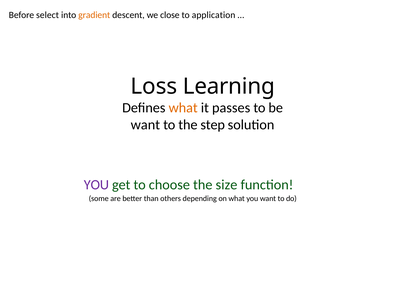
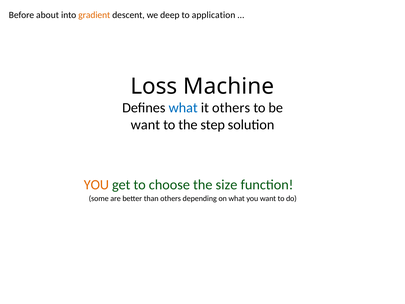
select: select -> about (48, 15)
close: close -> deep (170, 15)
Learning: Learning -> Machine (229, 86)
what colour: orange -> blue (183, 108)
it passes: passes -> others (231, 108)
YOU colour: purple -> orange (96, 185)
